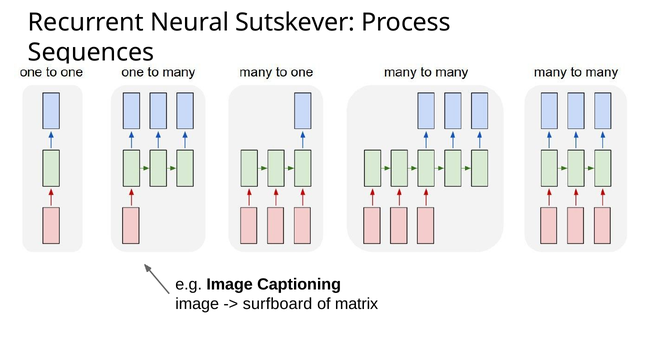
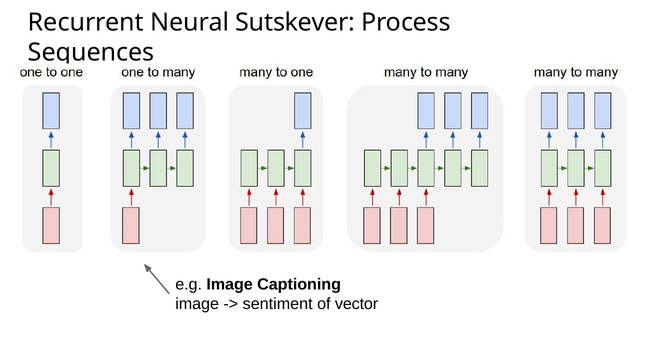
surfboard: surfboard -> sentiment (278, 304)
matrix: matrix -> vector (357, 304)
